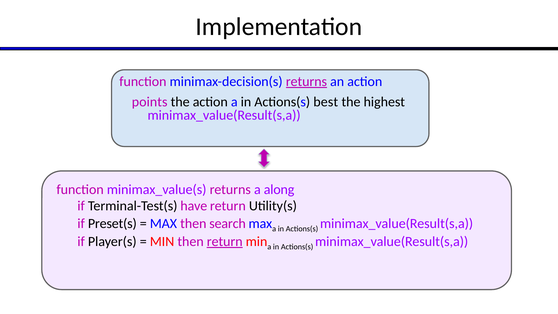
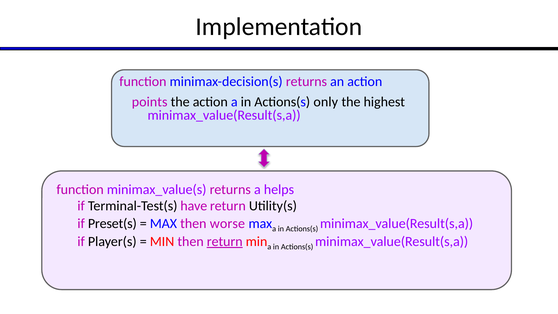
returns underline: present -> none (306, 81)
best: best -> only (326, 102)
along: along -> helps (279, 190)
search: search -> worse (227, 223)
